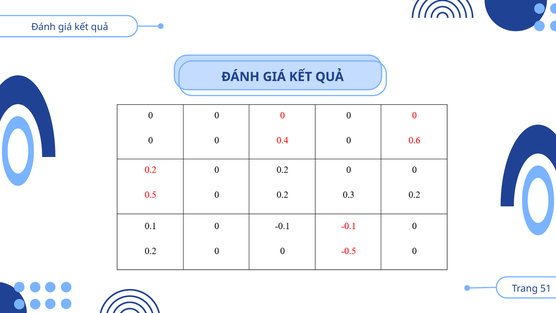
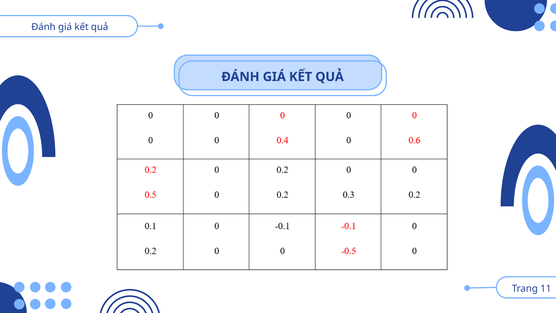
51: 51 -> 11 (546, 288)
